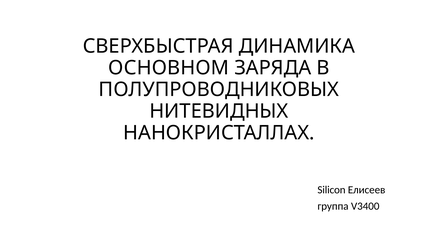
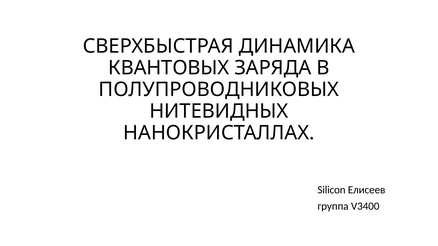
ОСНОВНОМ: ОСНОВНОМ -> КВАНТОВЫХ (169, 68)
